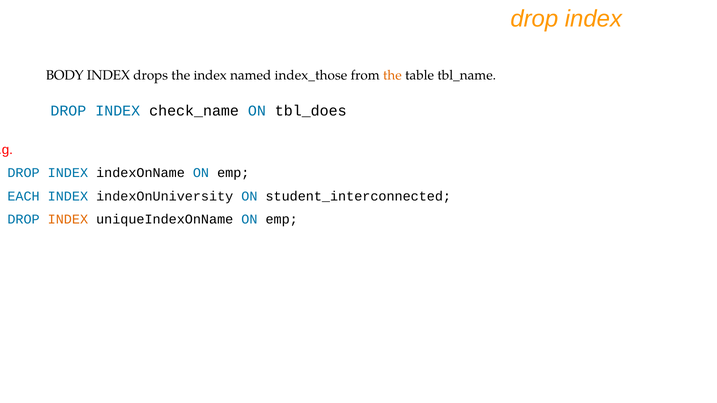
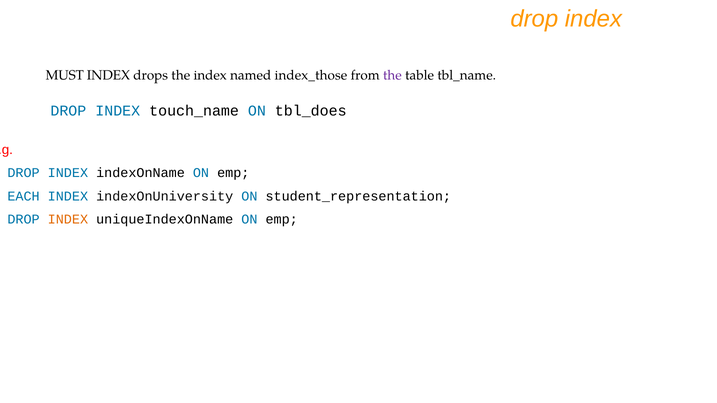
BODY: BODY -> MUST (65, 75)
the colour: orange -> purple (392, 75)
check_name: check_name -> touch_name (194, 111)
student_interconnected: student_interconnected -> student_representation (358, 196)
